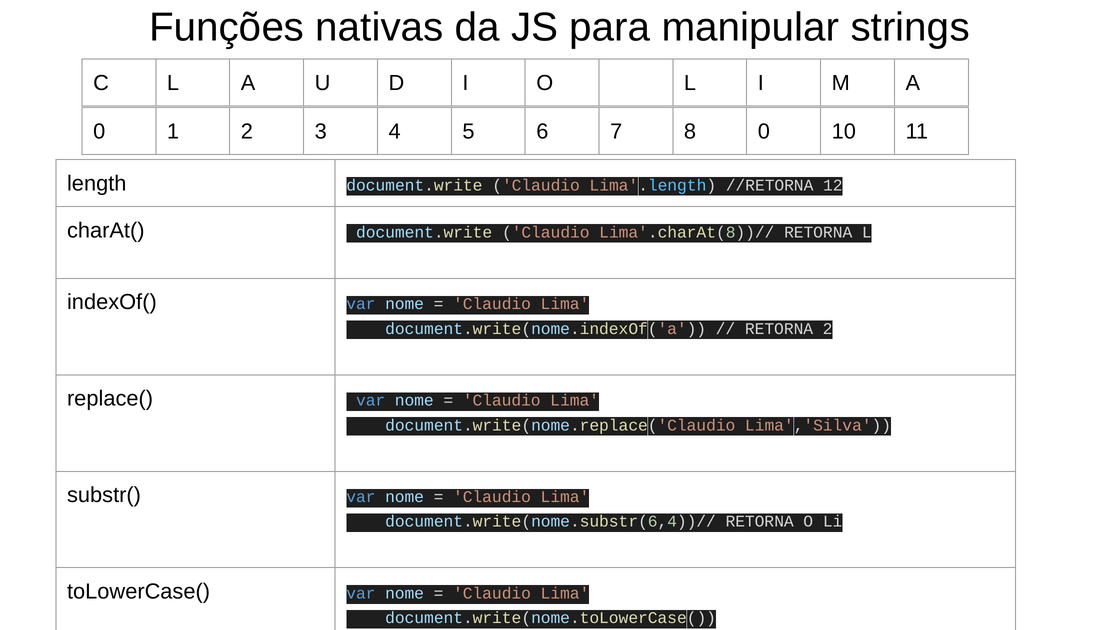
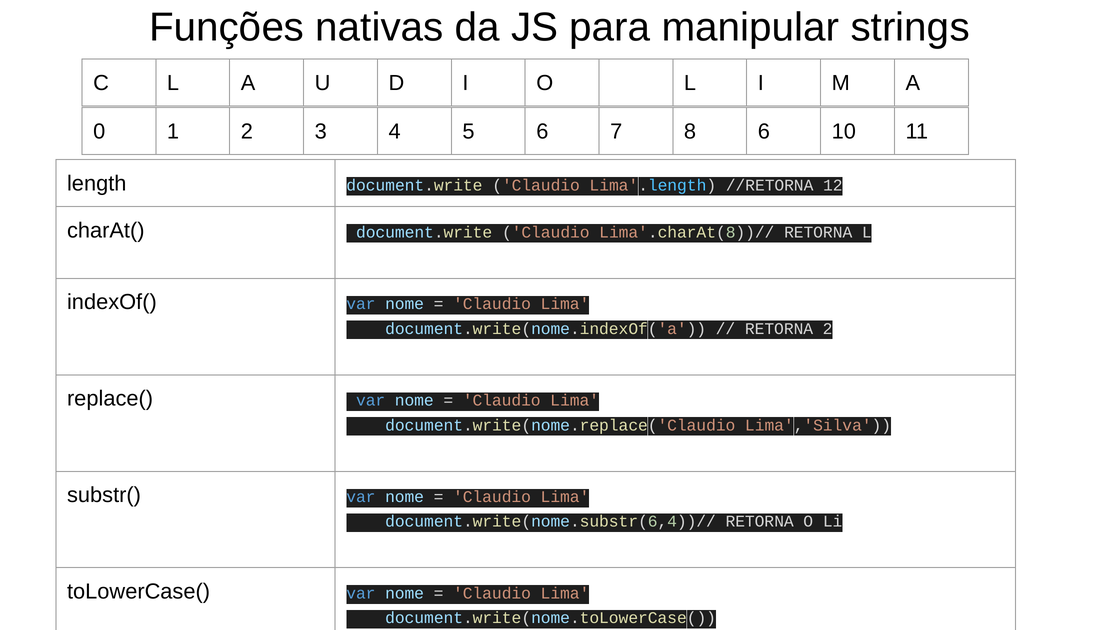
8 0: 0 -> 6 (764, 131)
